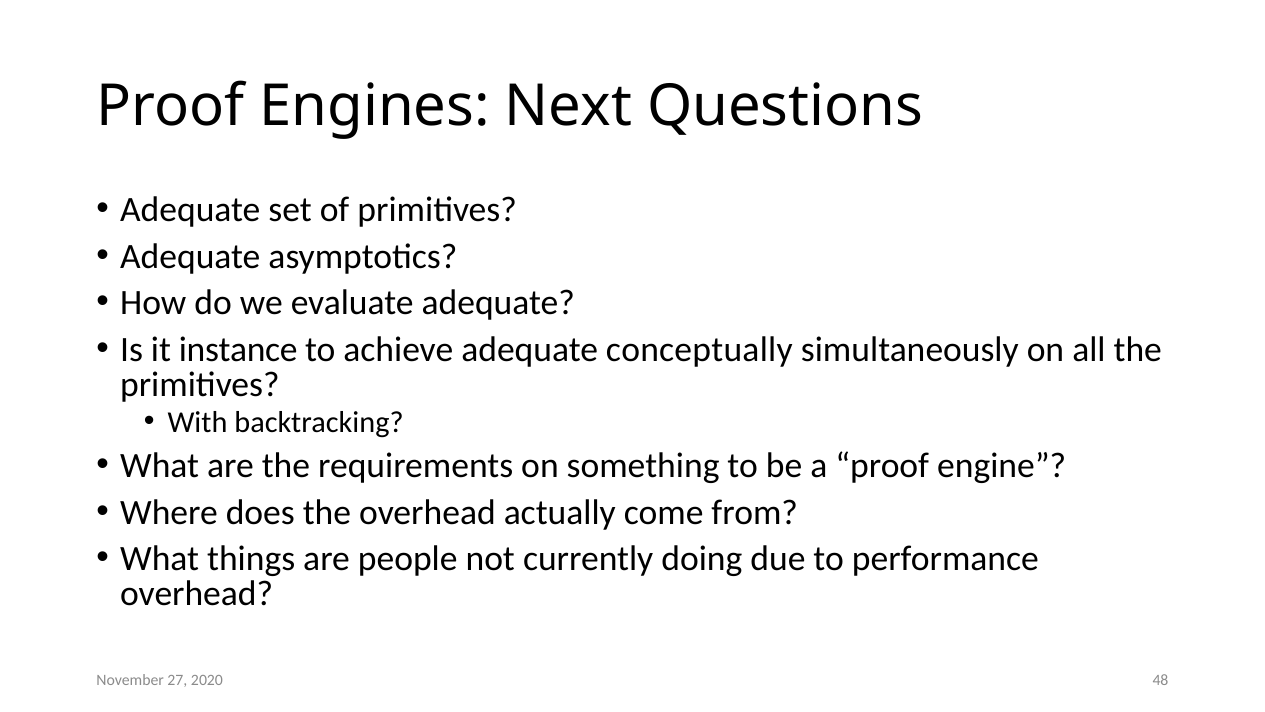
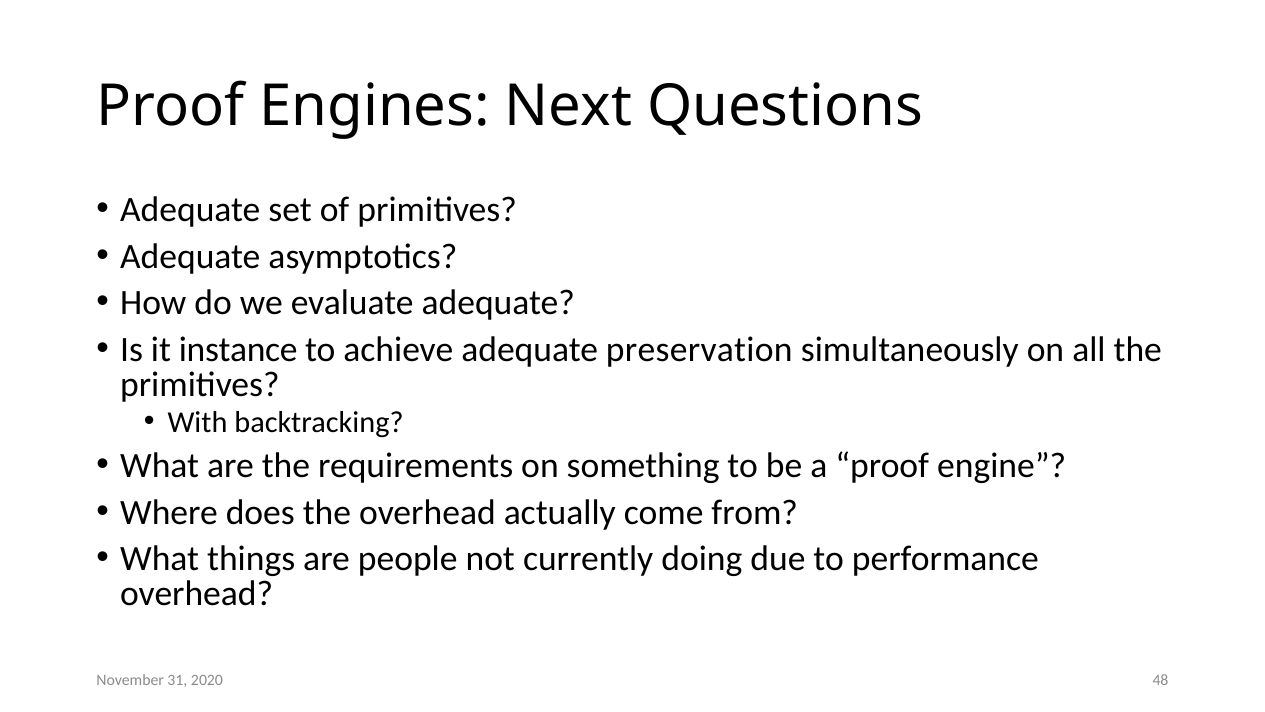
conceptually: conceptually -> preservation (699, 349)
27: 27 -> 31 (177, 680)
